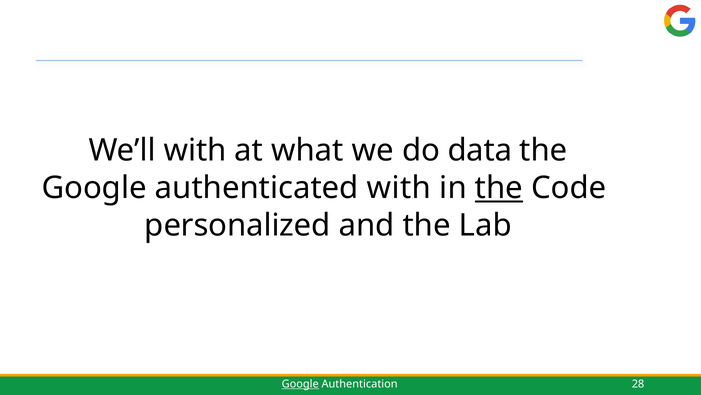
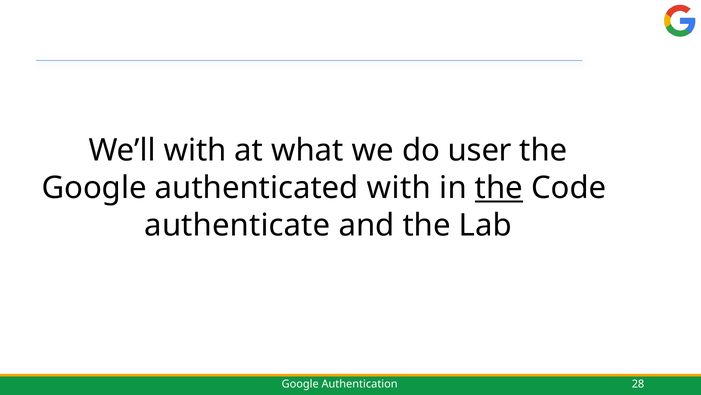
data: data -> user (480, 150)
personalized: personalized -> authenticate (237, 225)
Google underline: present -> none (300, 383)
